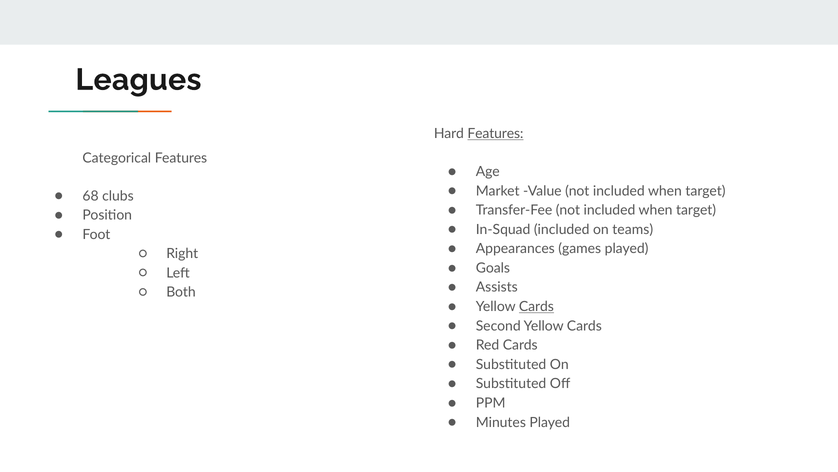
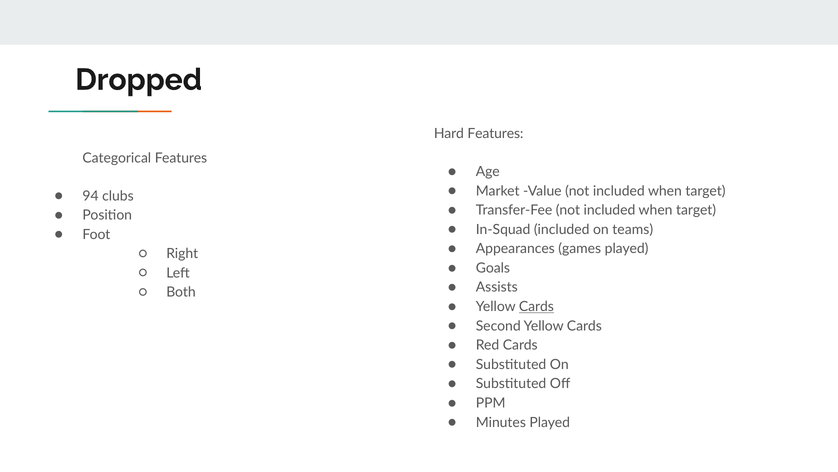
Leagues: Leagues -> Dropped (139, 80)
Features underline: present -> none (495, 134)
68: 68 -> 94 (91, 196)
